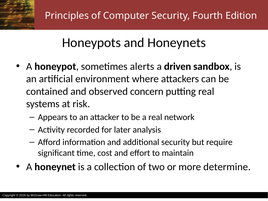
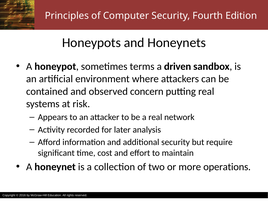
alerts: alerts -> terms (142, 66)
determine: determine -> operations (227, 167)
